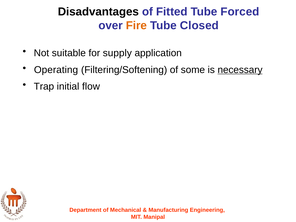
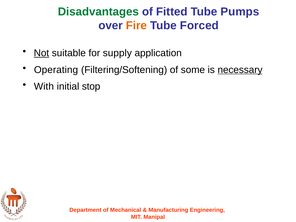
Disadvantages colour: black -> green (98, 12)
Forced: Forced -> Pumps (240, 12)
Closed: Closed -> Forced (199, 25)
Not underline: none -> present (41, 53)
Trap: Trap -> With (44, 87)
flow: flow -> stop (91, 87)
